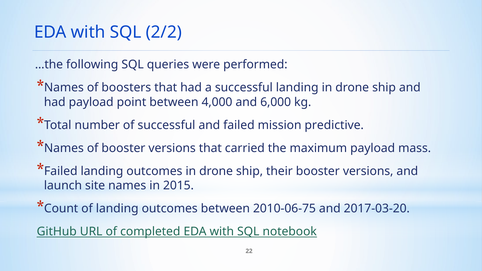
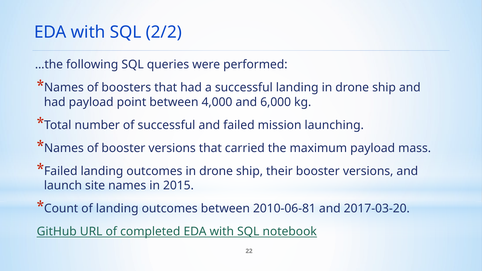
predictive: predictive -> launching (334, 125)
2010-06-75: 2010-06-75 -> 2010-06-81 (284, 209)
